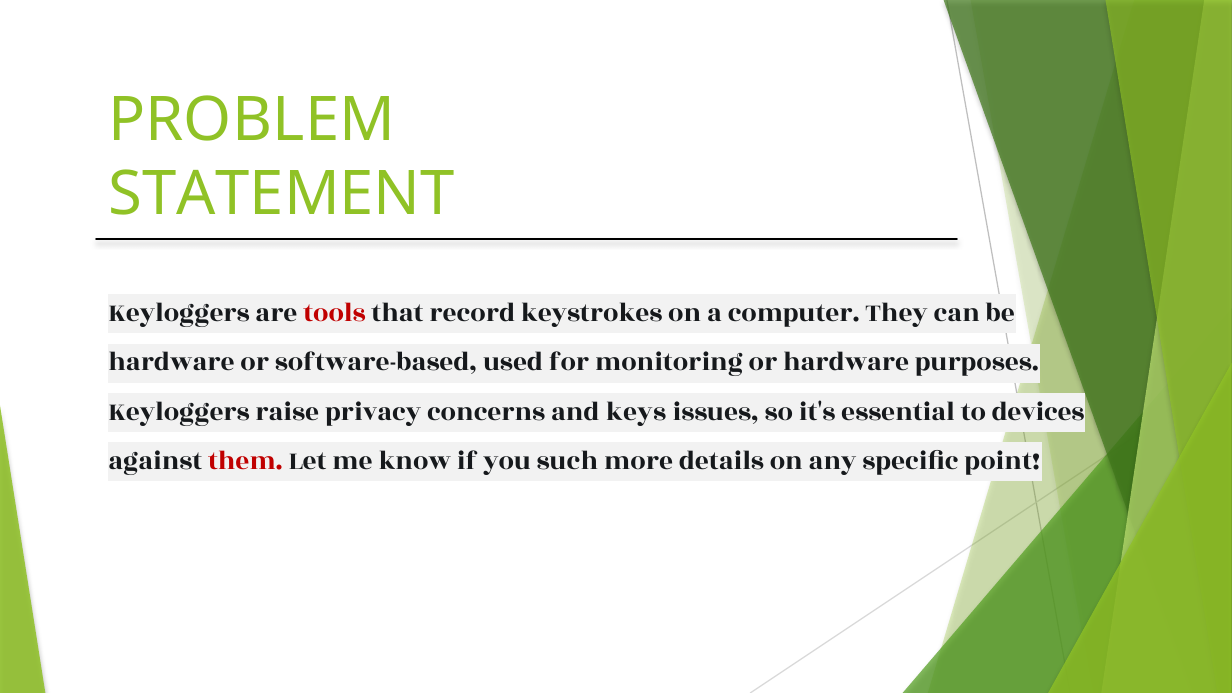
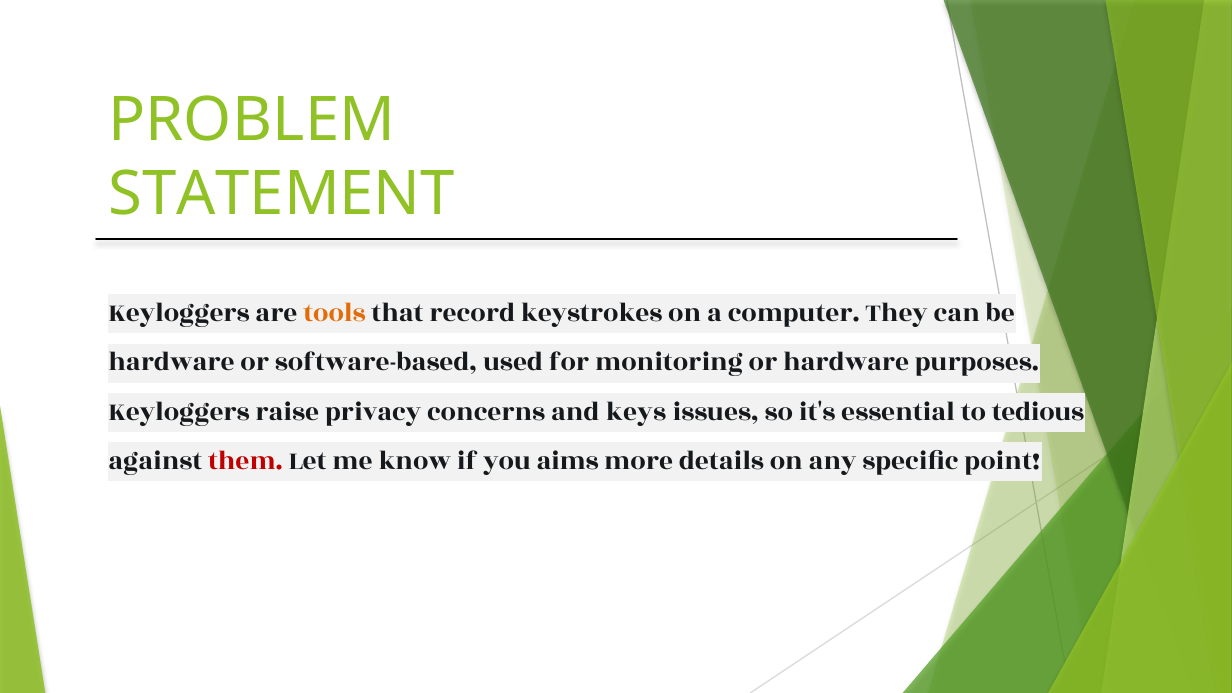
tools colour: red -> orange (335, 313)
devices: devices -> tedious (1038, 411)
such: such -> aims (568, 460)
